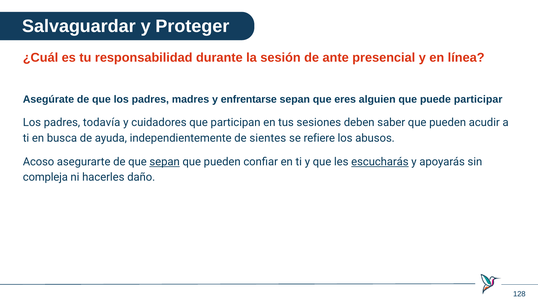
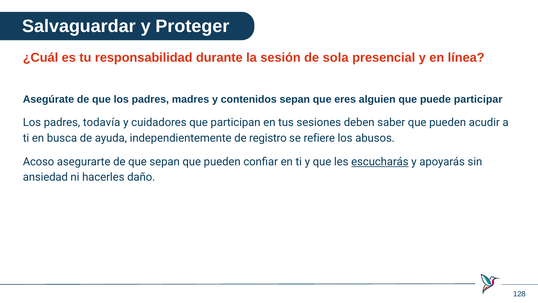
ante: ante -> sola (336, 58)
enfrentarse: enfrentarse -> contenidos (249, 99)
sientes: sientes -> registro (268, 138)
sepan underline: present -> none (165, 162)
compleja: compleja -> ansiedad (45, 177)
